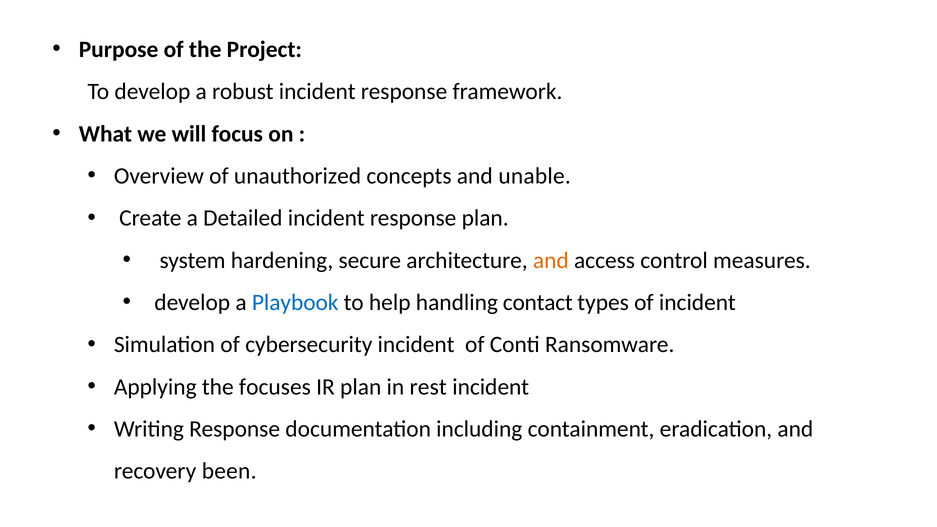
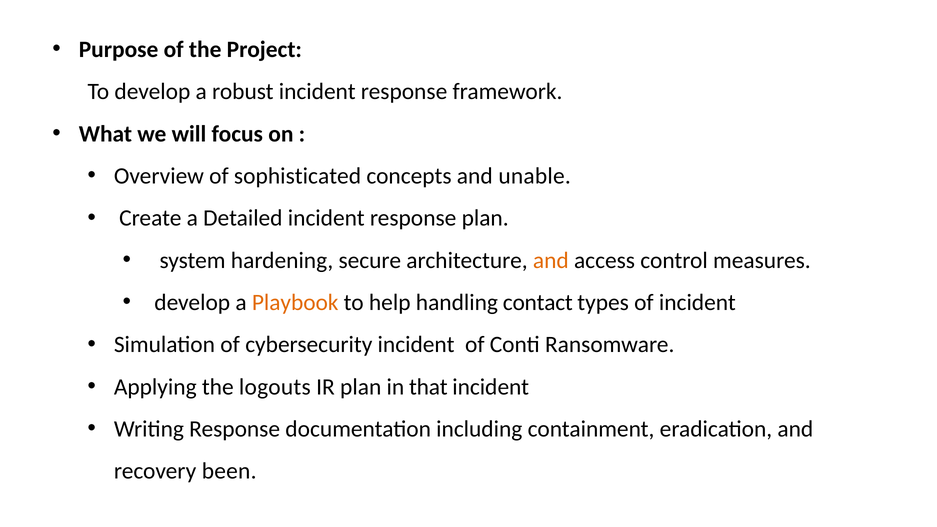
unauthorized: unauthorized -> sophisticated (298, 176)
Playbook colour: blue -> orange (295, 303)
focuses: focuses -> logouts (275, 387)
rest: rest -> that (428, 387)
